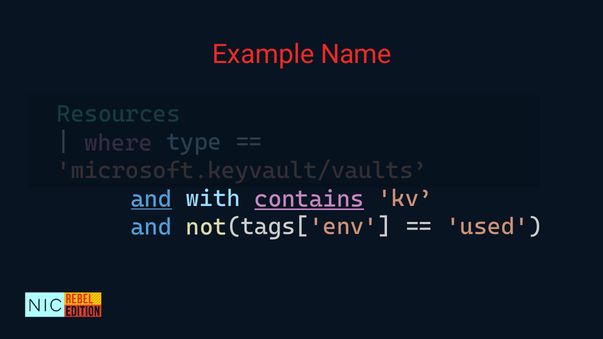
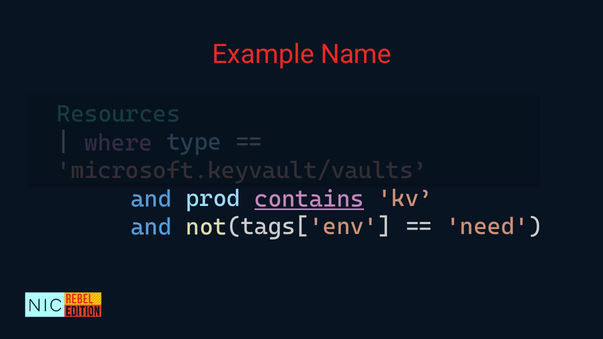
with: with -> prod (213, 199)
and underline: present -> none (151, 199)
used: used -> need (487, 227)
